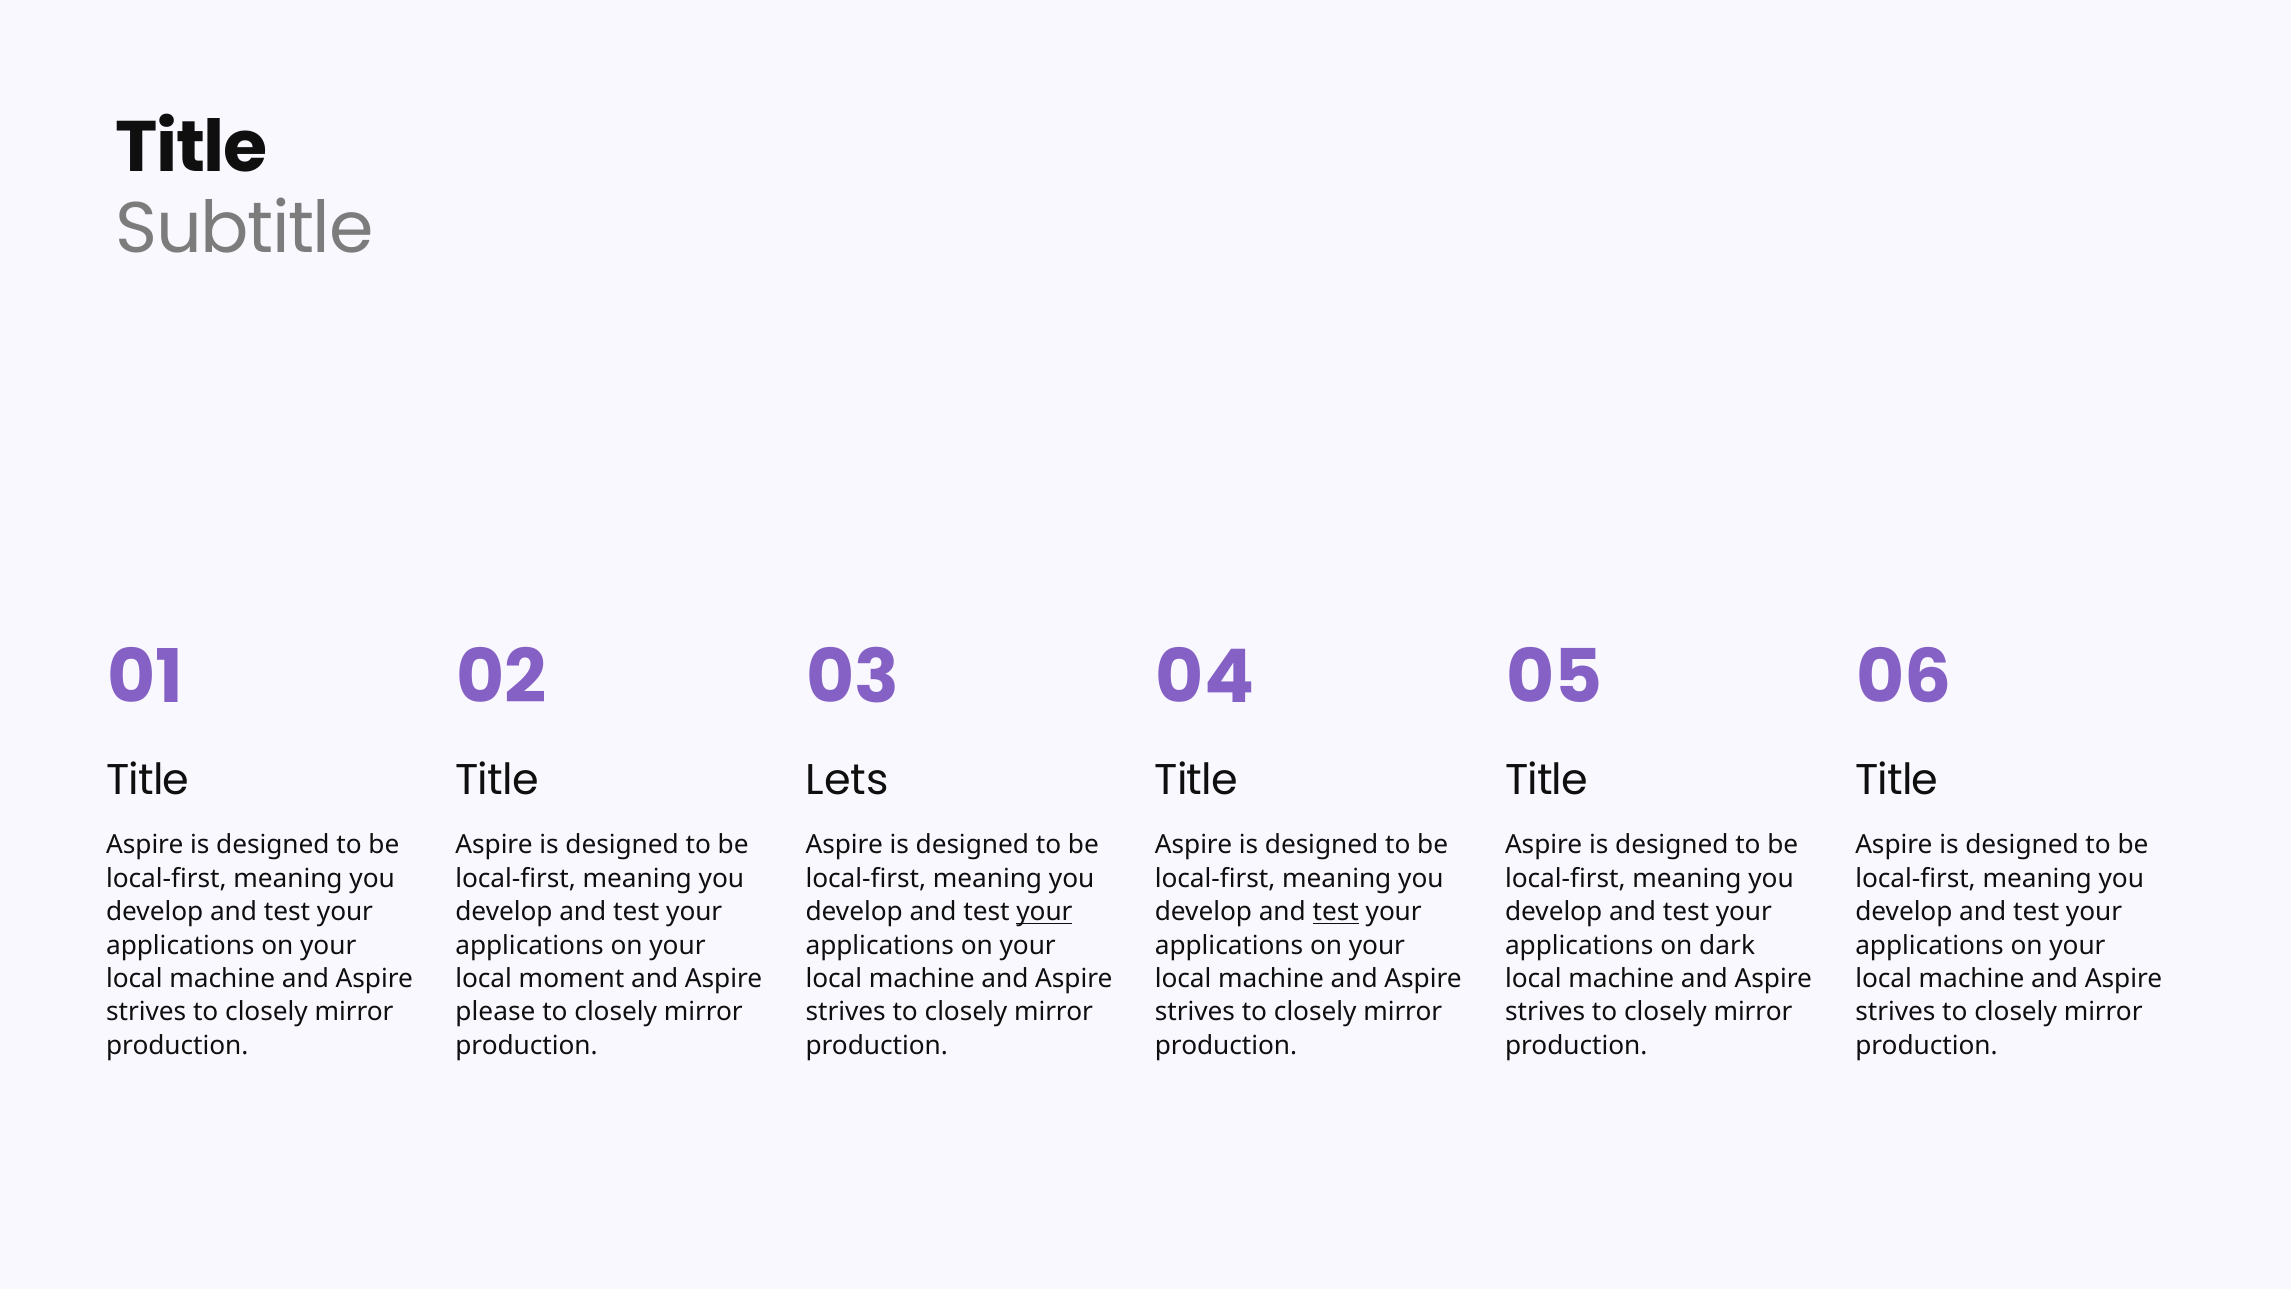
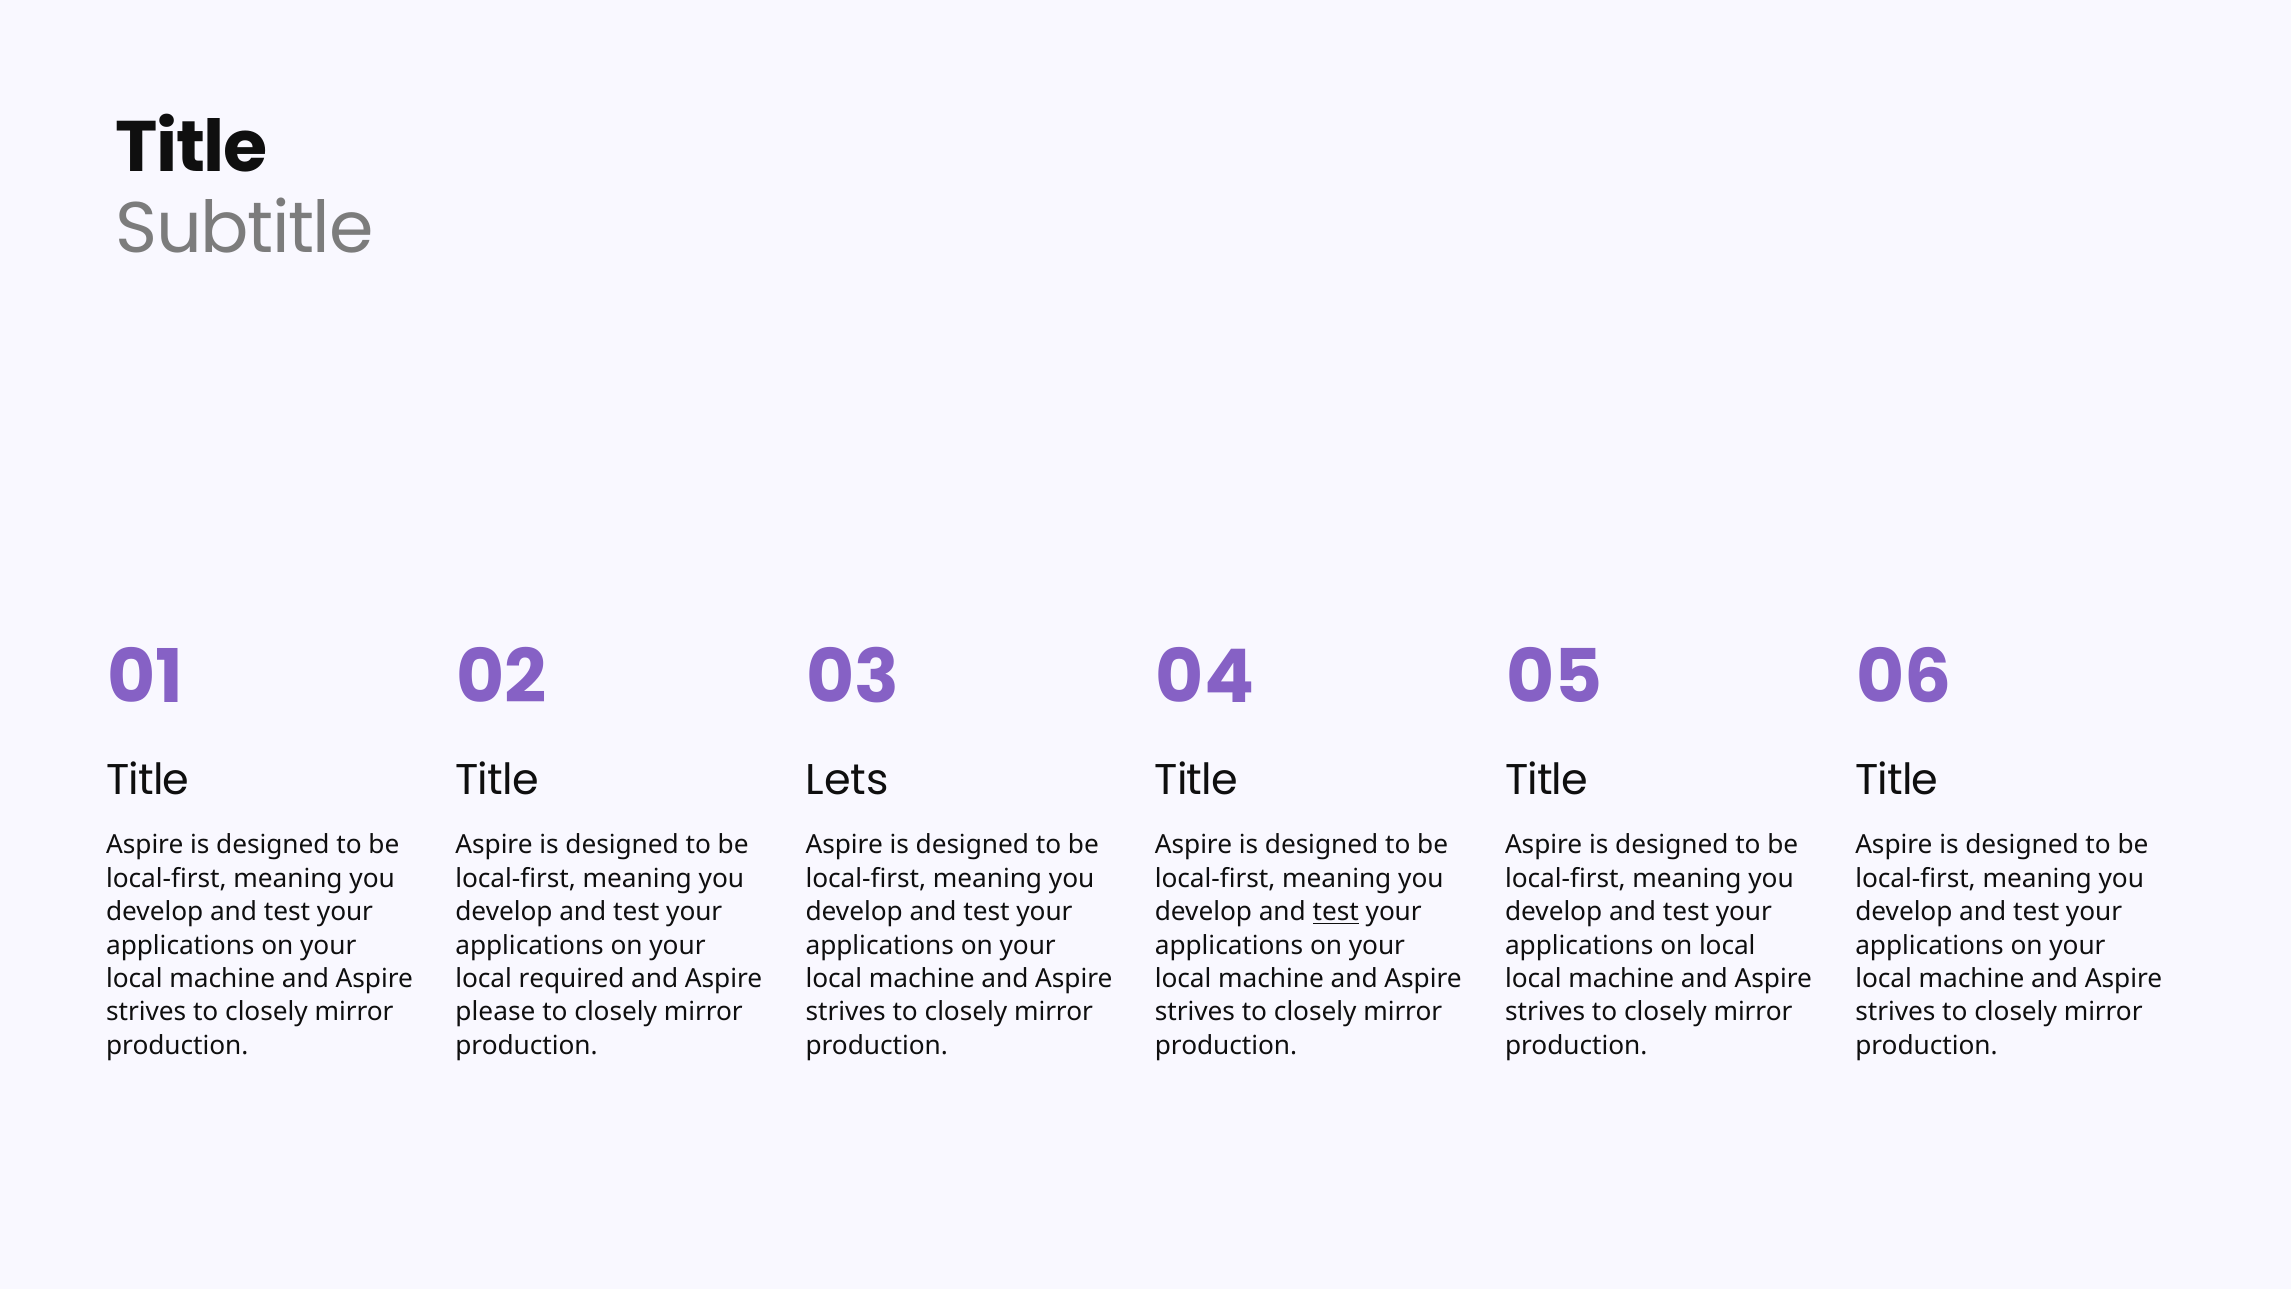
your underline: present -> none (1044, 912)
on dark: dark -> local (1727, 945)
moment: moment -> required (572, 978)
